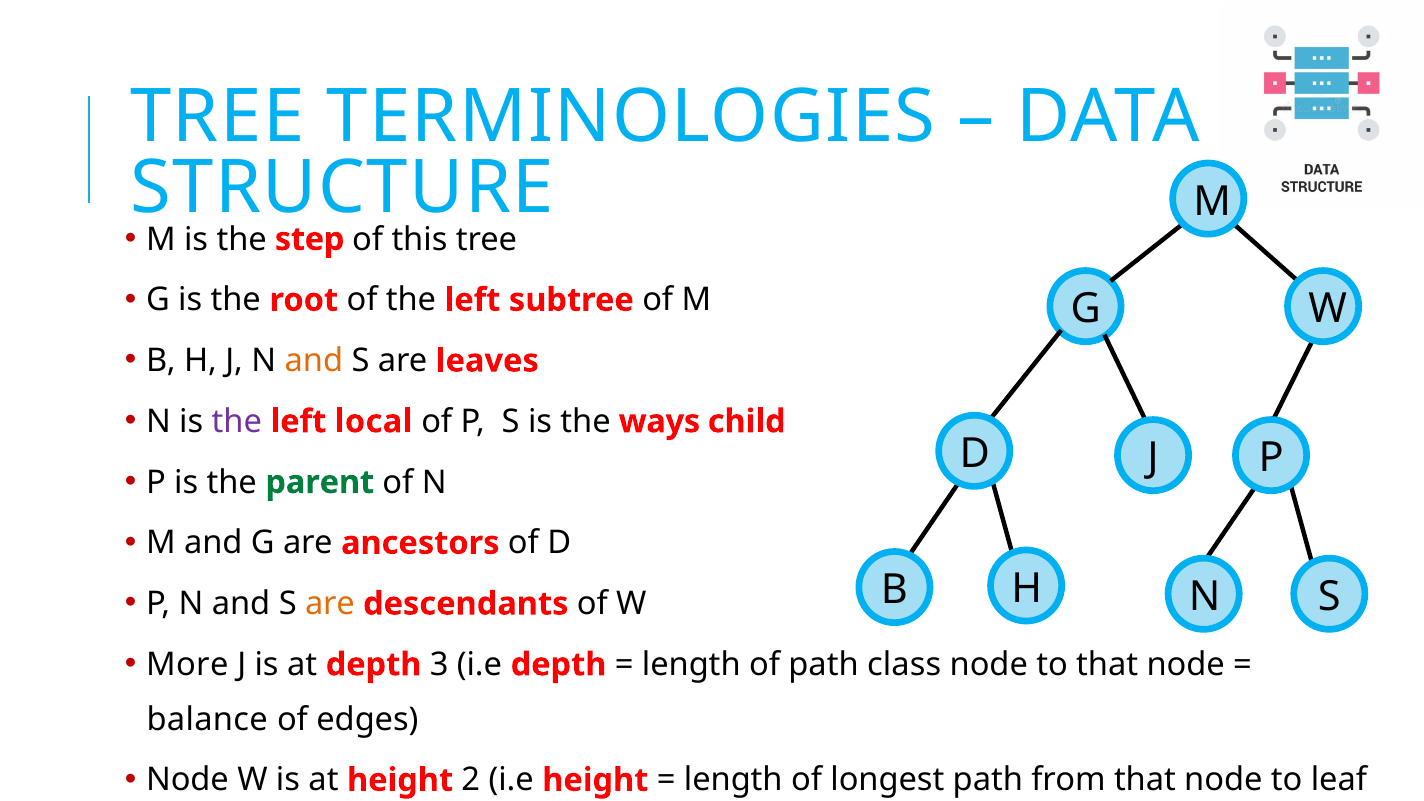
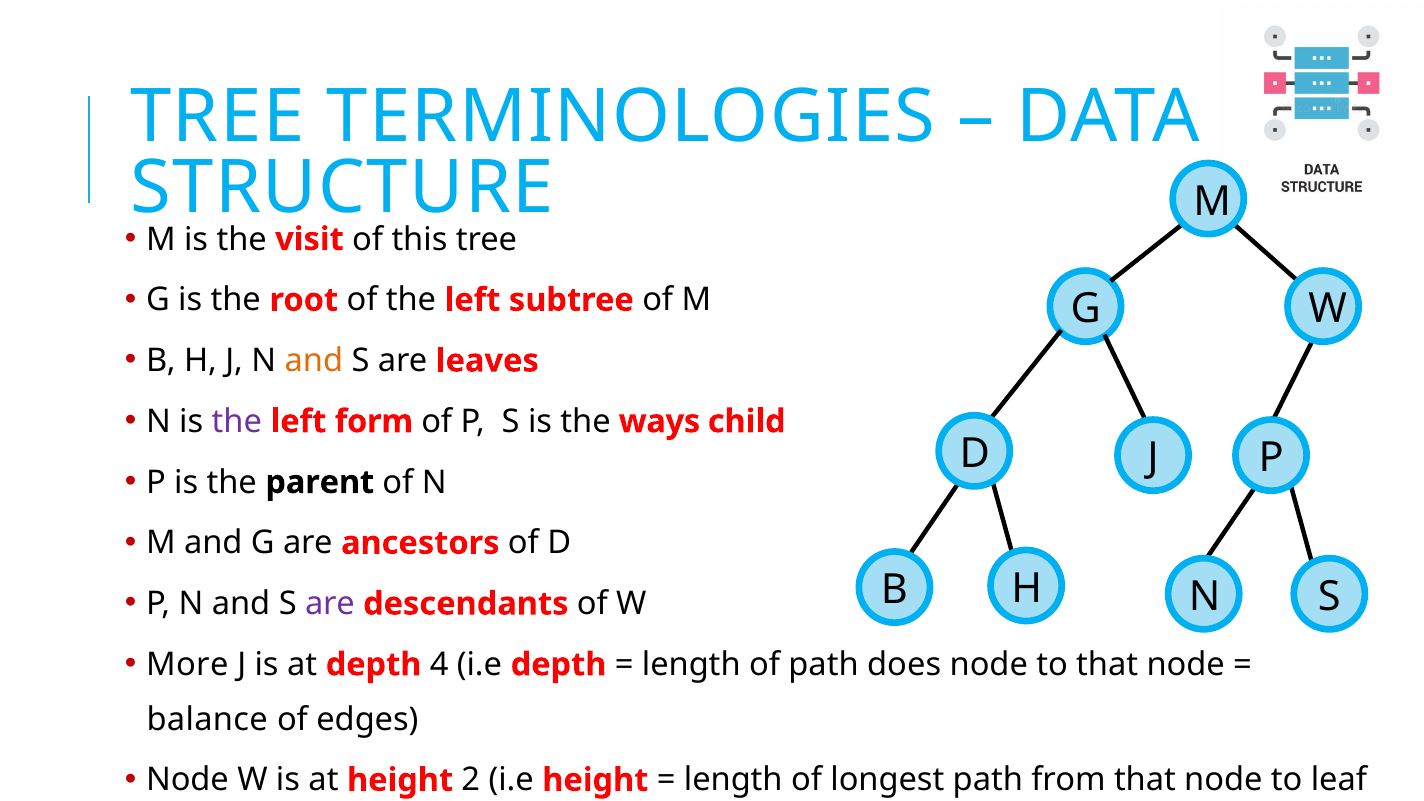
step: step -> visit (309, 239)
local: local -> form (374, 422)
parent colour: green -> black (320, 482)
are colour: orange -> purple (330, 604)
3: 3 -> 4 (439, 665)
class: class -> does (904, 665)
